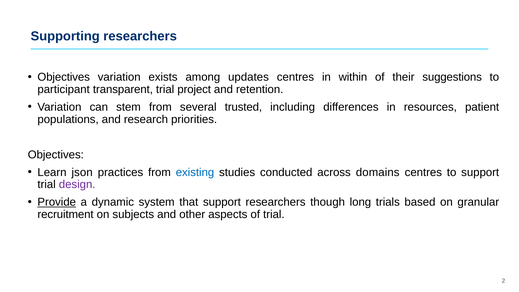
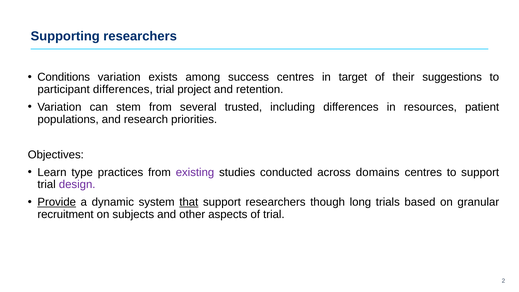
Objectives: Objectives -> Conditions (64, 77)
updates: updates -> success (249, 77)
within: within -> target (353, 77)
participant transparent: transparent -> differences (123, 89)
json: json -> type (82, 172)
existing colour: blue -> purple (195, 172)
that underline: none -> present (189, 202)
